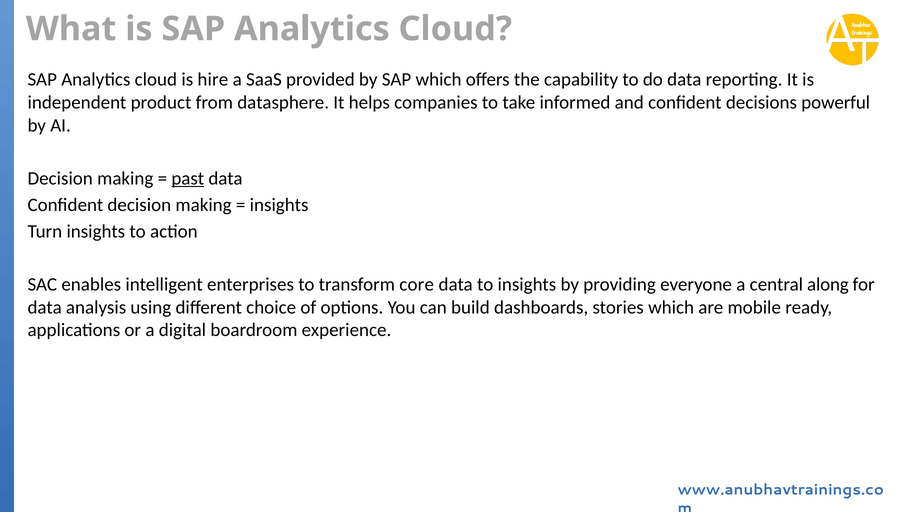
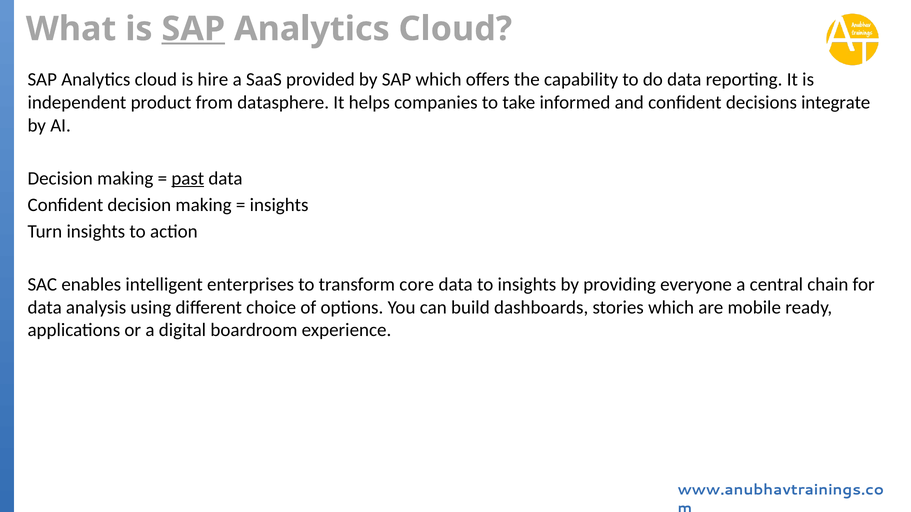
SAP underline: none -> present (193, 29)
powerful: powerful -> integrate (836, 103)
along: along -> chain (828, 285)
